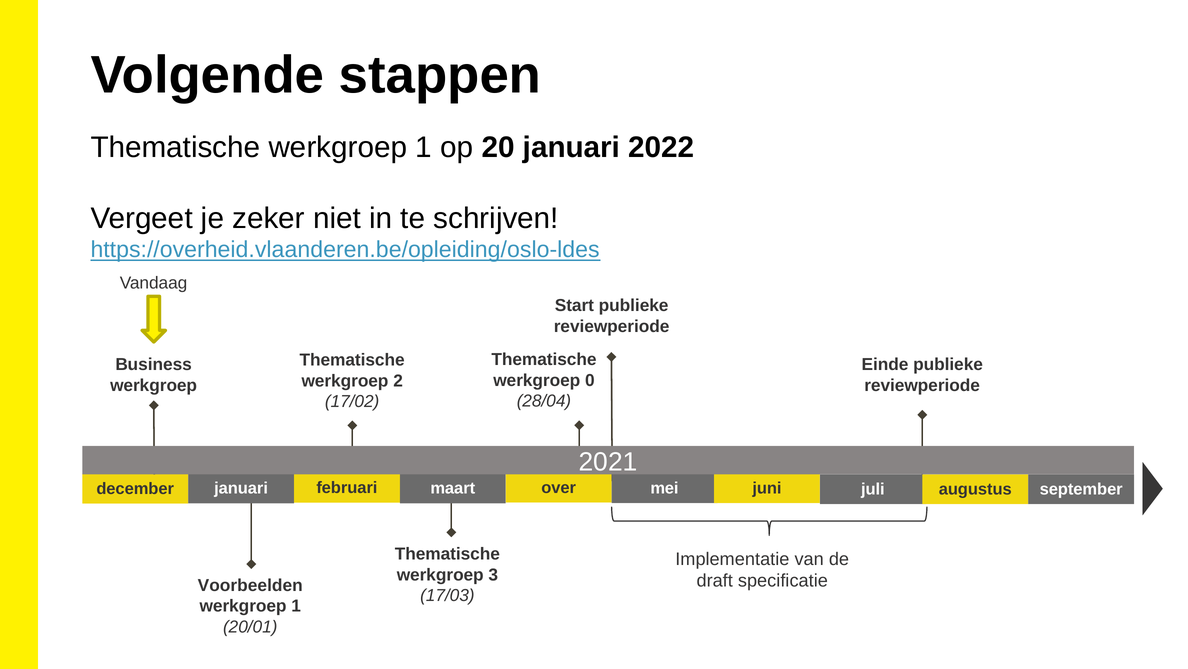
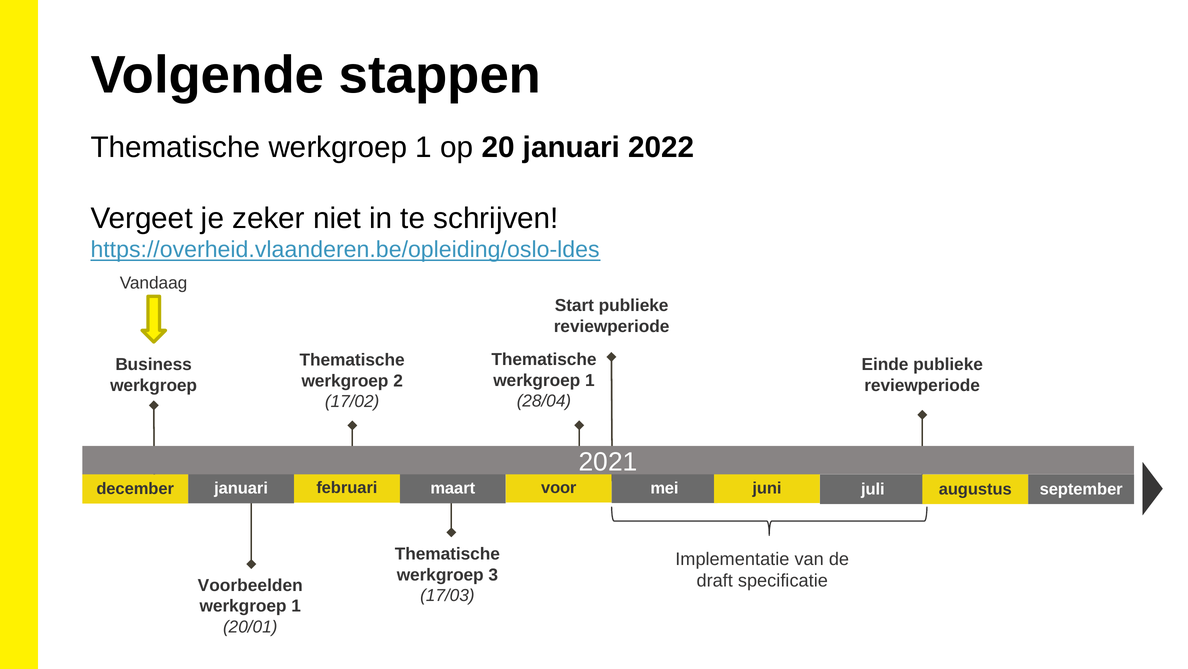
0: 0 -> 1 (590, 380)
over: over -> voor (559, 487)
